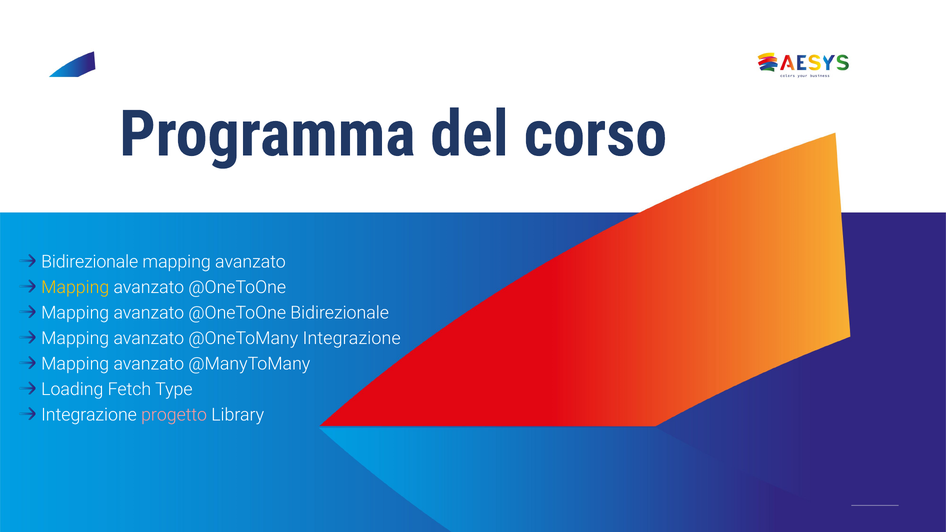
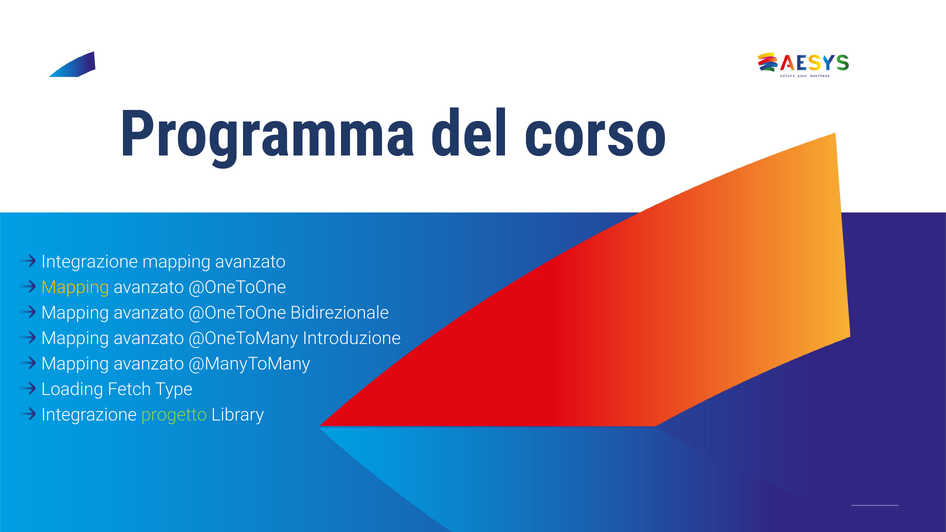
Bidirezionale: Bidirezionale -> Integrazione (90, 262)
@OneToMany Integrazione: Integrazione -> Introduzione (352, 338)
progetto colour: pink -> light green (174, 415)
